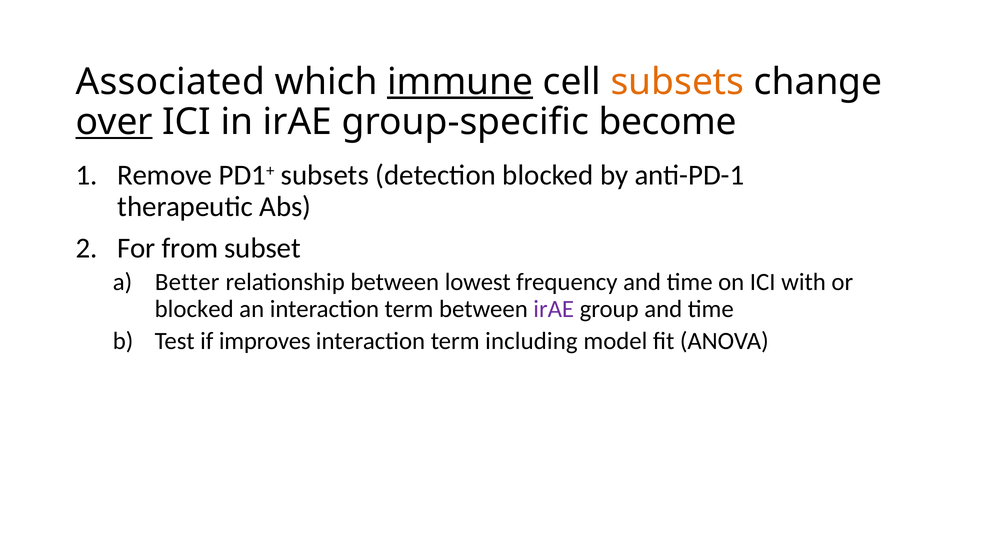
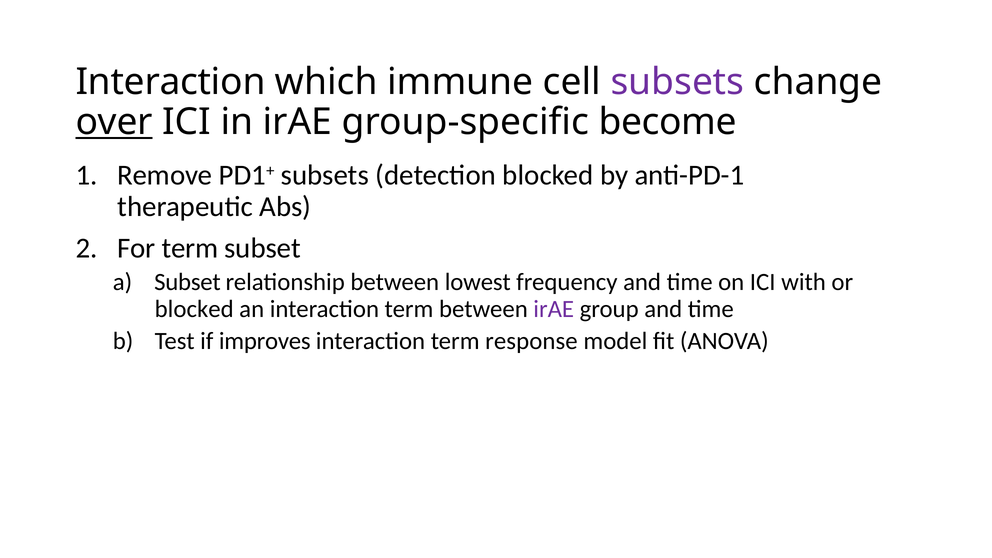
Associated: Associated -> Interaction (171, 82)
immune underline: present -> none (460, 82)
subsets colour: orange -> purple (677, 82)
For from: from -> term (190, 248)
Better: Better -> Subset (187, 282)
including: including -> response (531, 341)
